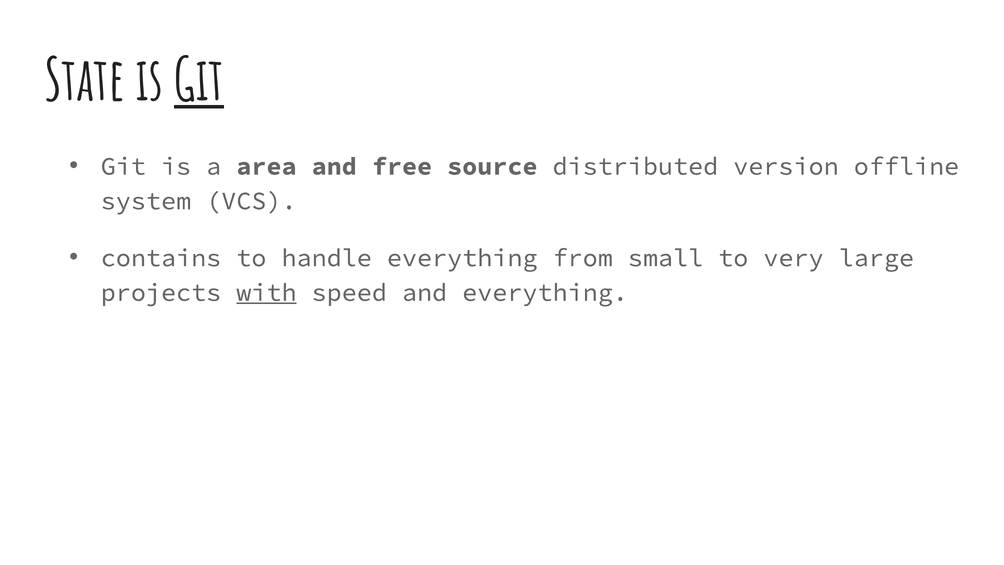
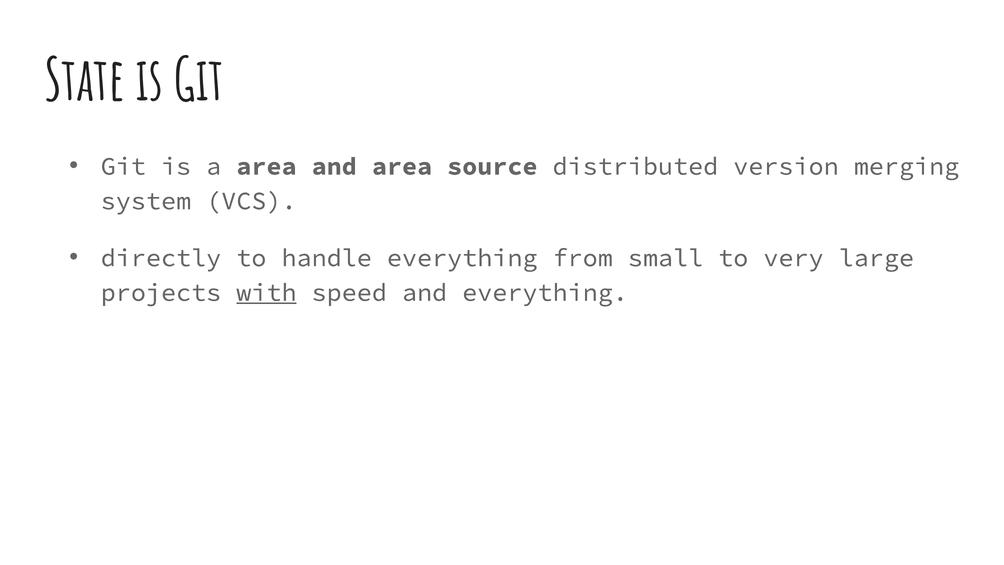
Git underline: present -> none (199, 81)
and free: free -> area (402, 166)
offline: offline -> merging (906, 166)
contains: contains -> directly (161, 258)
